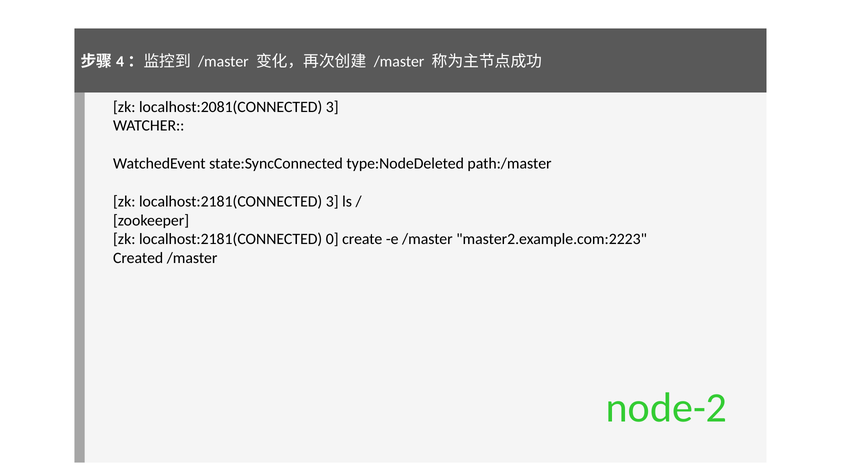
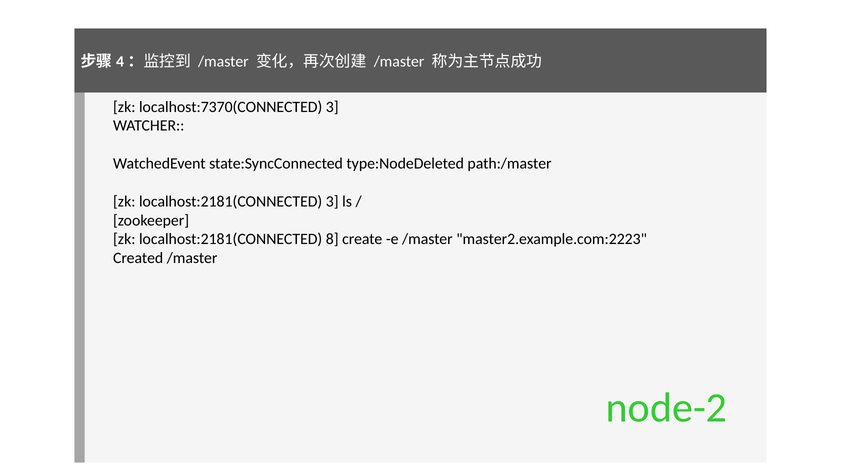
localhost:2081(CONNECTED: localhost:2081(CONNECTED -> localhost:7370(CONNECTED (231, 107)
0: 0 -> 8 (332, 239)
